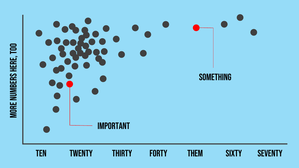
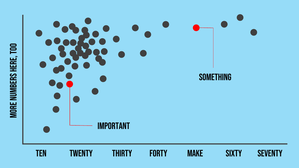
THEM: THEM -> MAKE (195, 154)
